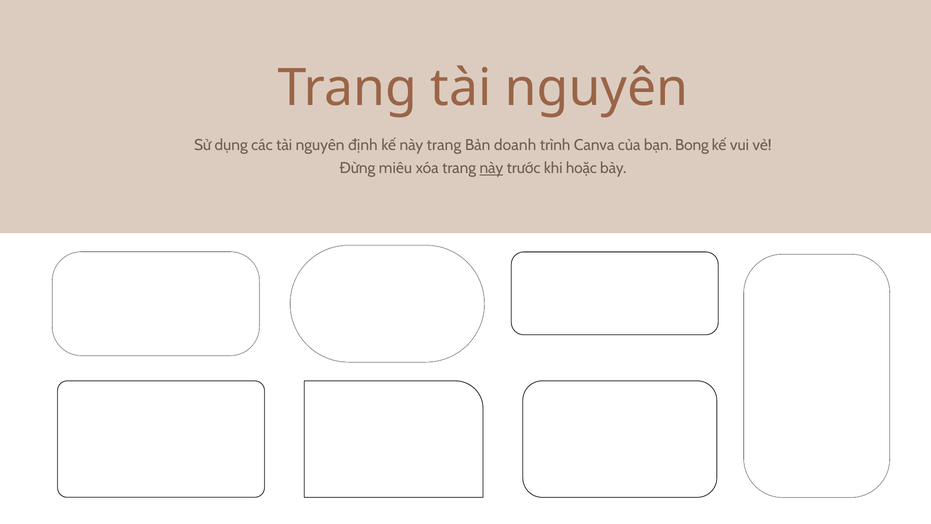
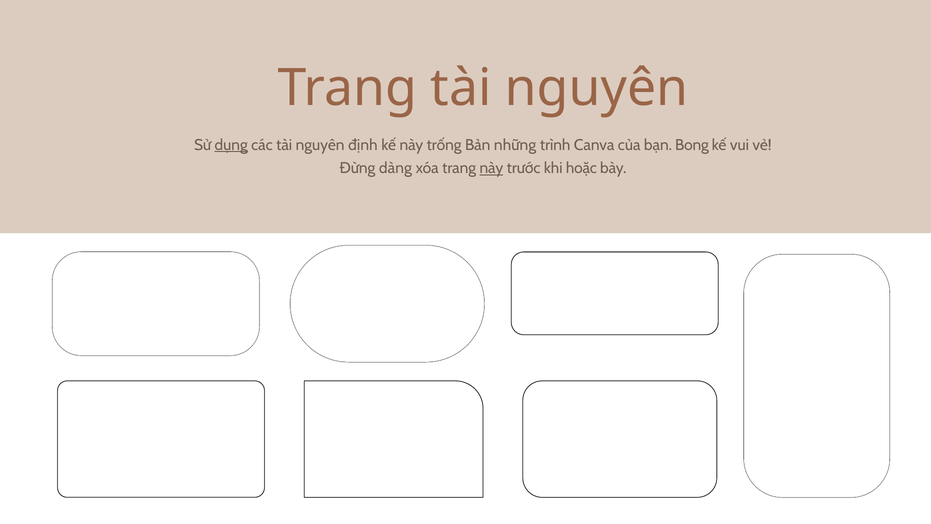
dụng underline: none -> present (231, 145)
này trang: trang -> trống (444, 145)
doanh: doanh -> những (515, 145)
miêu: miêu -> dàng (395, 168)
